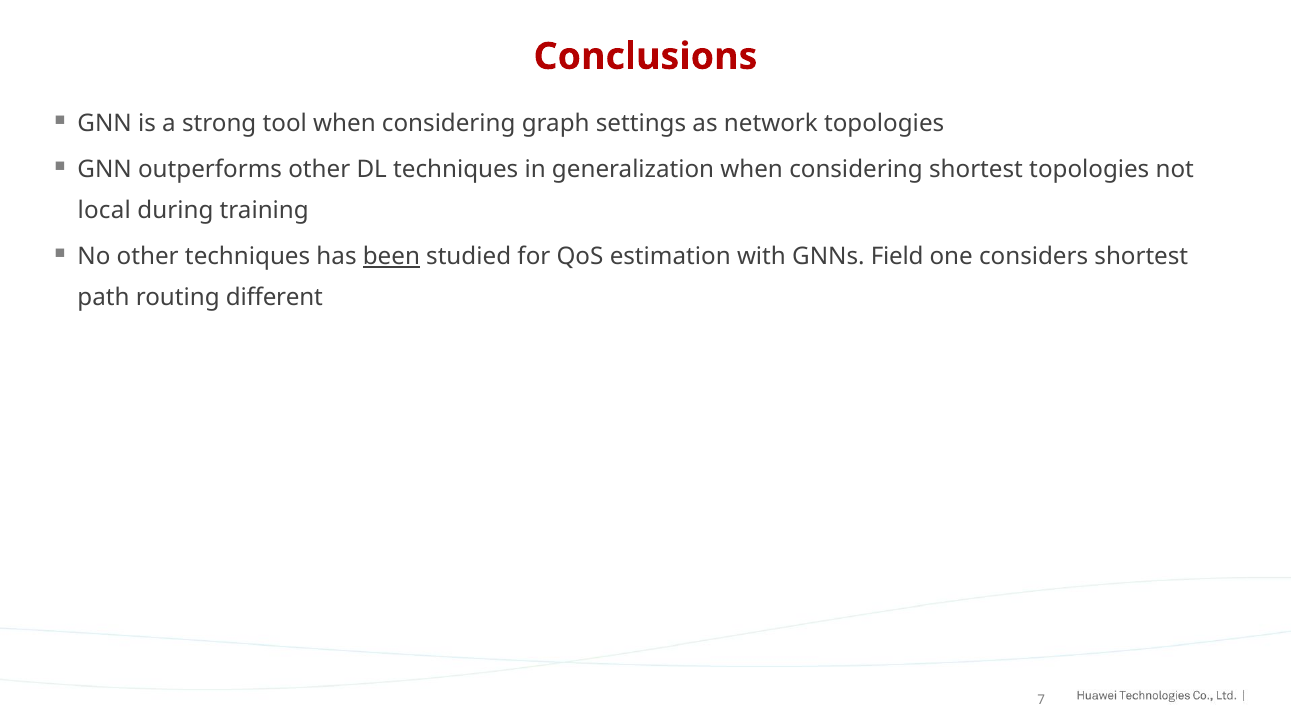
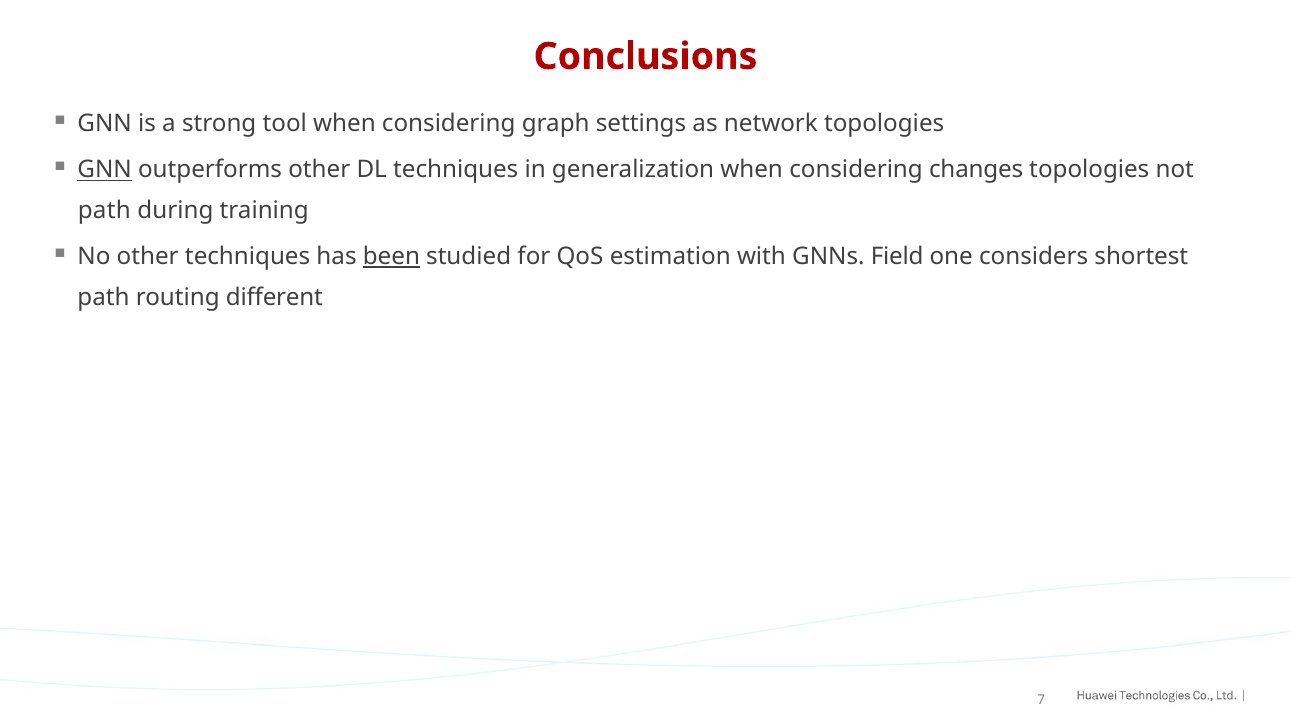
GNN underline: none -> present (105, 170)
considering shortest: shortest -> changes (976, 170)
local: local -> path (104, 211)
